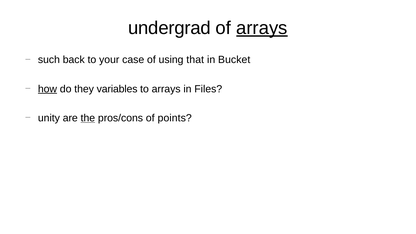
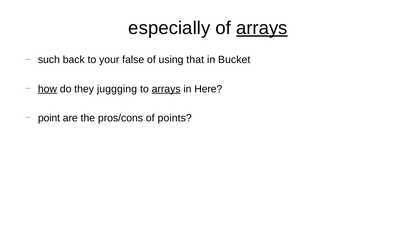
undergrad: undergrad -> especially (169, 28)
case: case -> false (133, 60)
variables: variables -> juggging (117, 89)
arrays underline: none -> present (166, 89)
Files: Files -> Here (208, 89)
unity: unity -> point (49, 118)
the underline: present -> none (88, 118)
